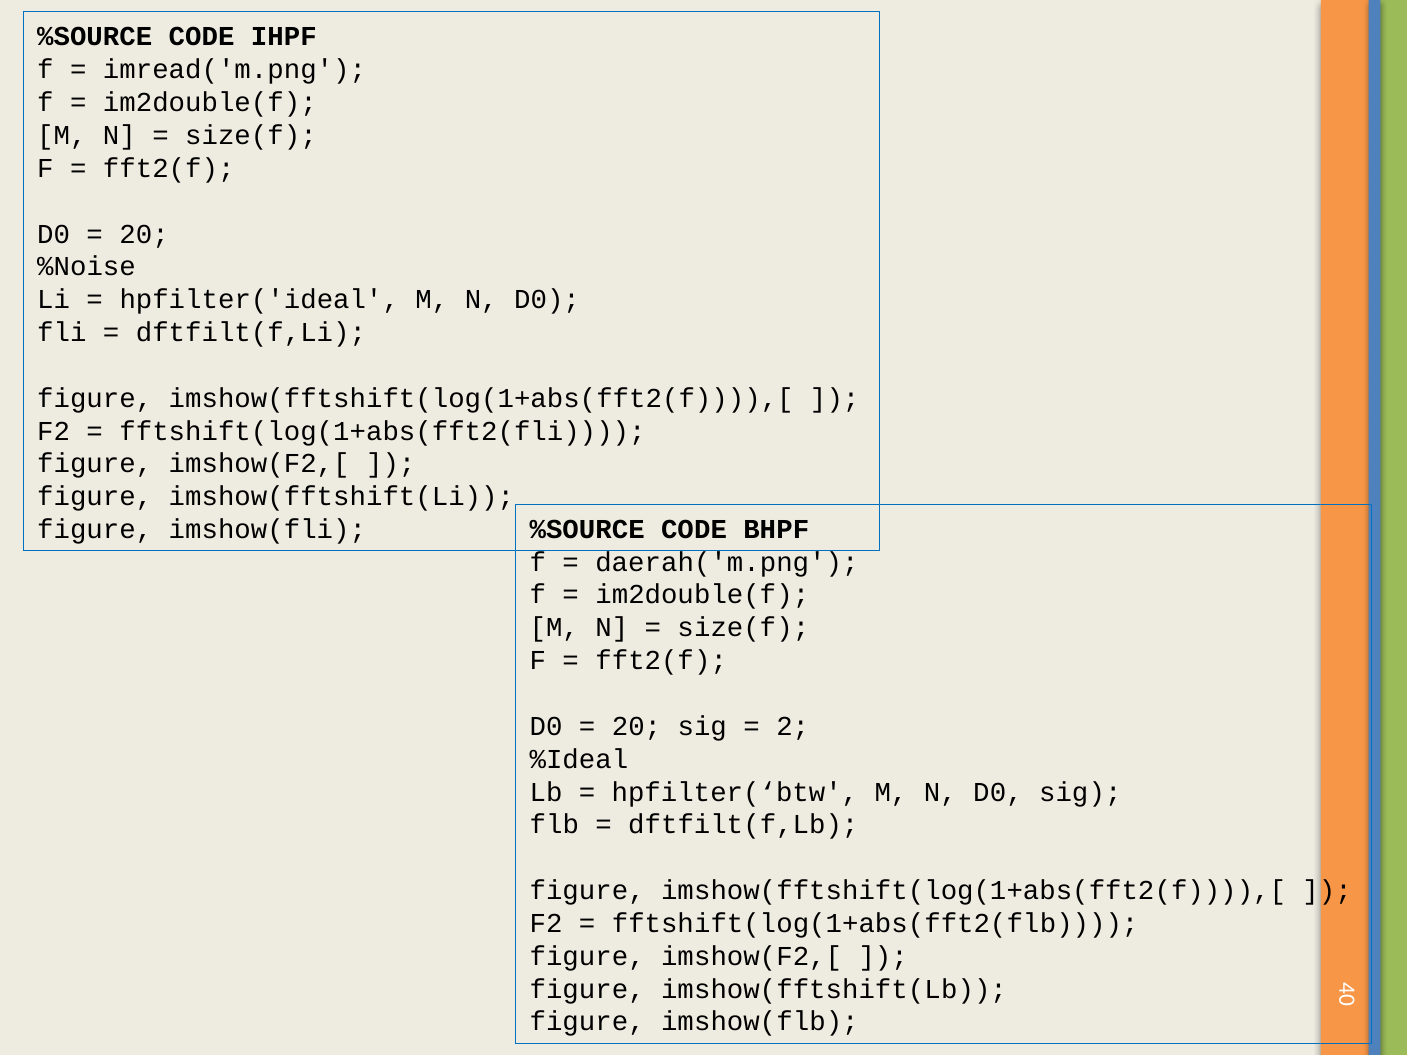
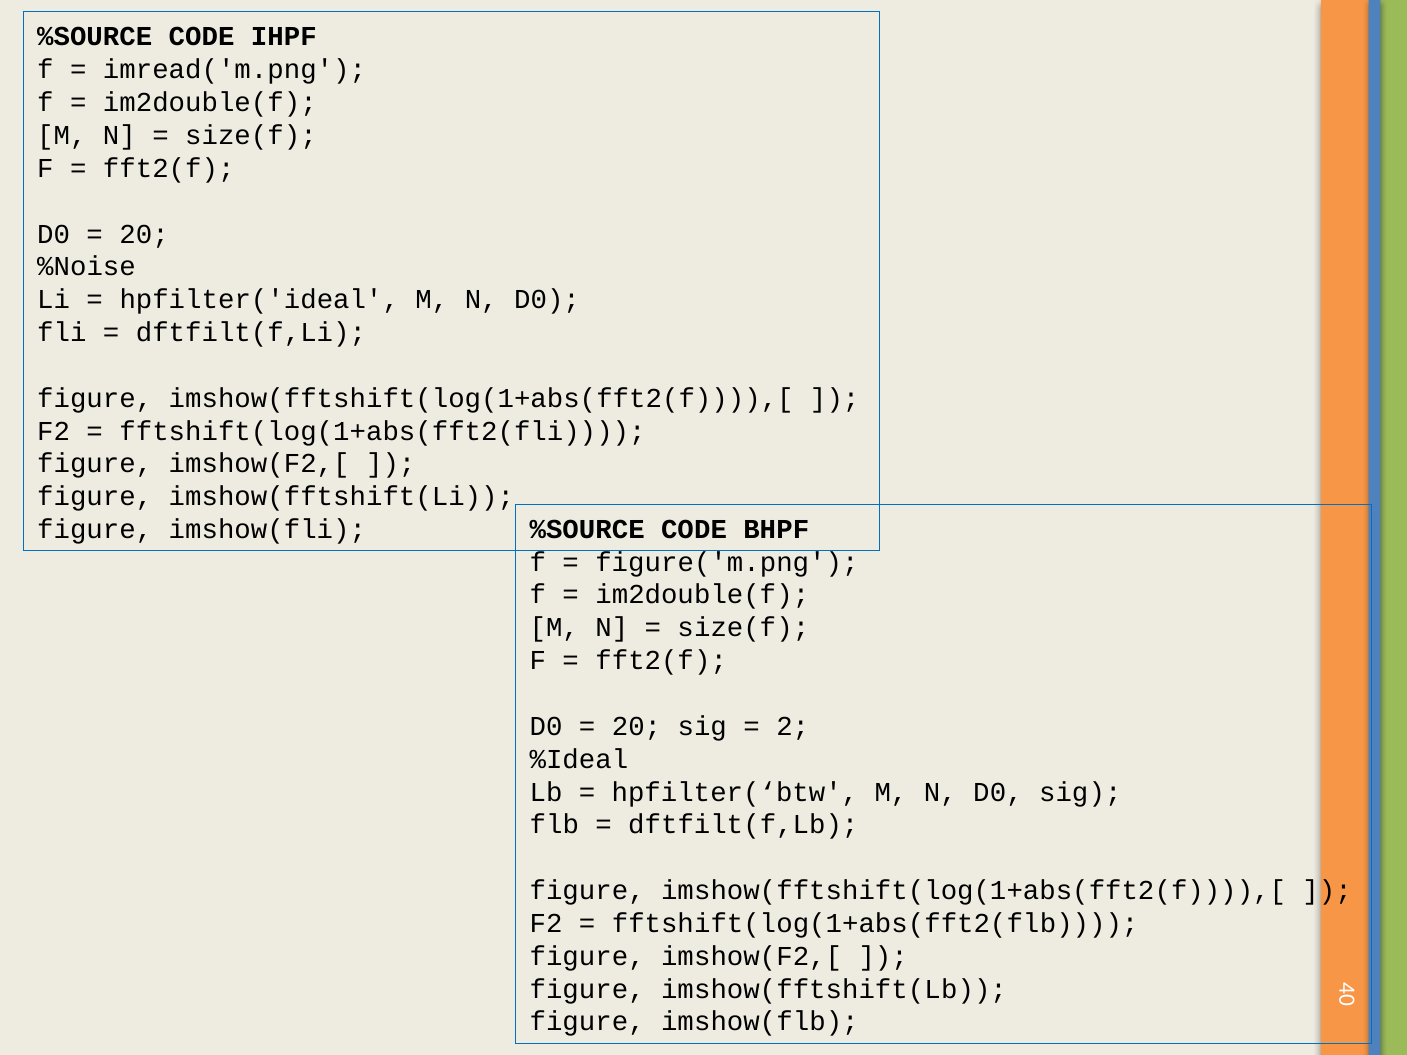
daerah('m.png: daerah('m.png -> figure('m.png (727, 562)
